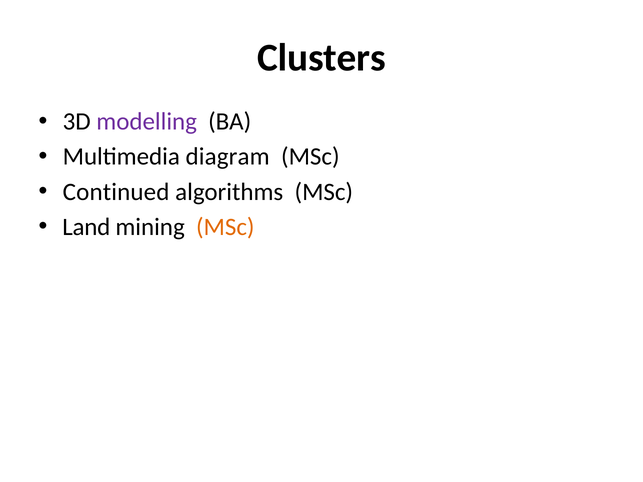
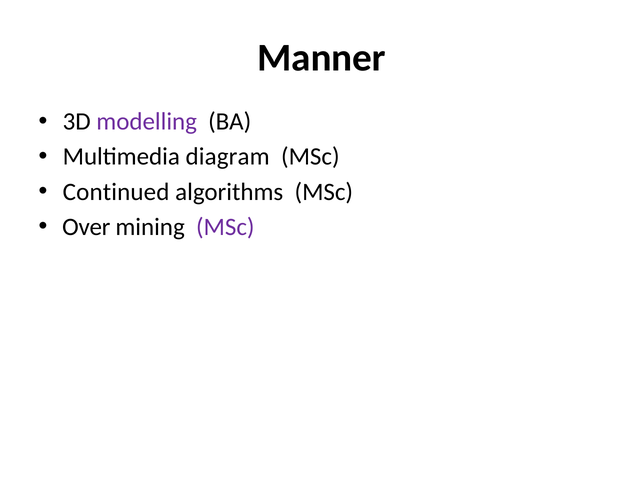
Clusters: Clusters -> Manner (321, 58)
Land: Land -> Over (86, 227)
MSc colour: orange -> purple (225, 227)
